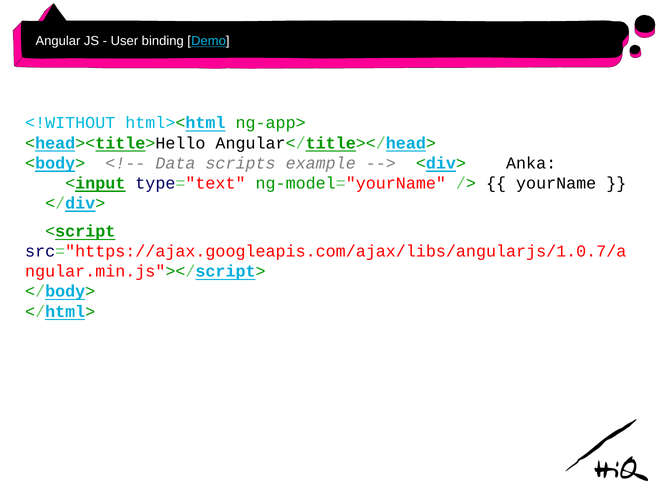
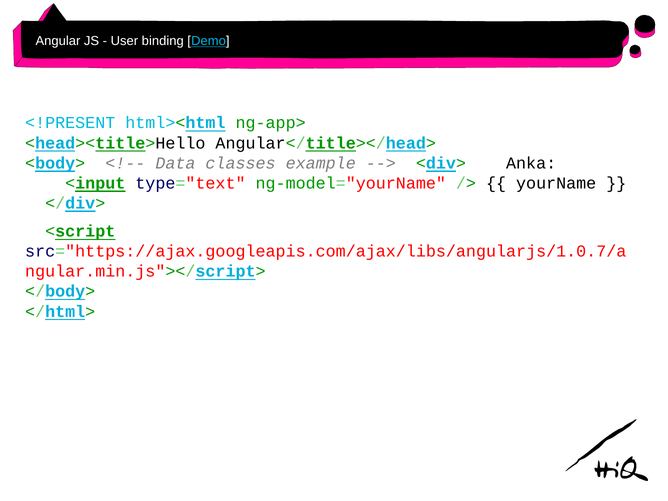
<!WITHOUT: <!WITHOUT -> <!PRESENT (70, 123)
scripts: scripts -> classes (241, 163)
